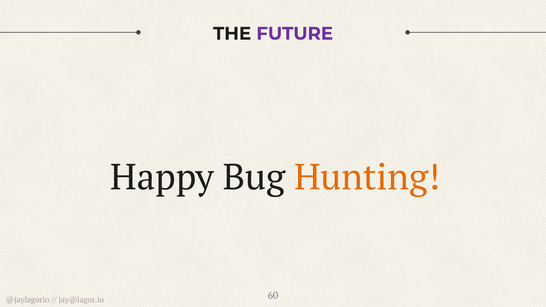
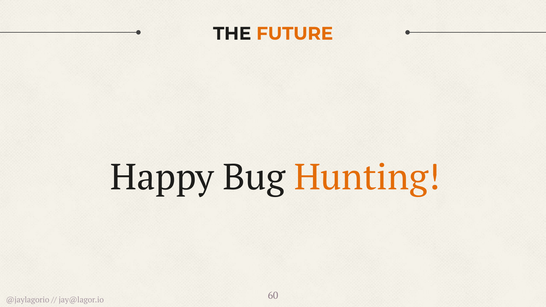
FUTURE colour: purple -> orange (295, 34)
